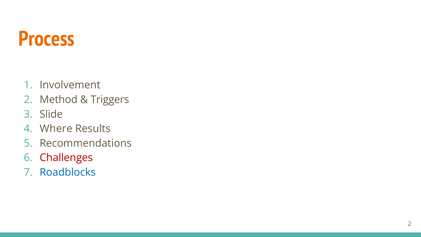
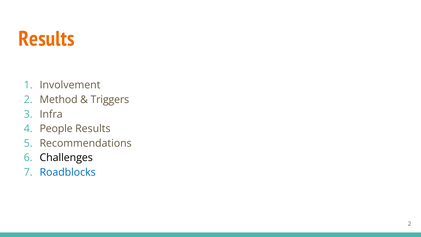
Process: Process -> Results (46, 39)
Slide: Slide -> Infra (51, 114)
Where: Where -> People (56, 129)
Challenges colour: red -> black (66, 158)
